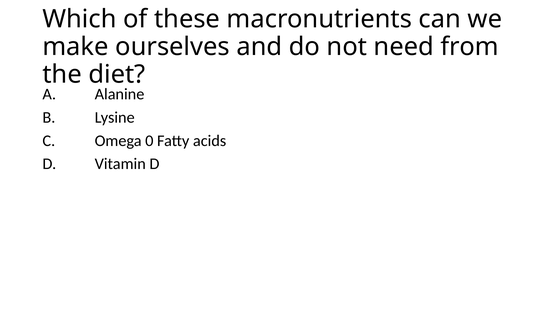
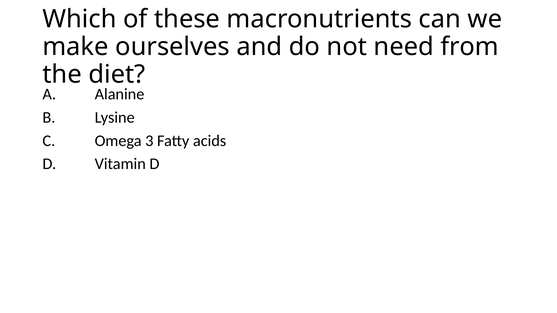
0: 0 -> 3 (149, 141)
